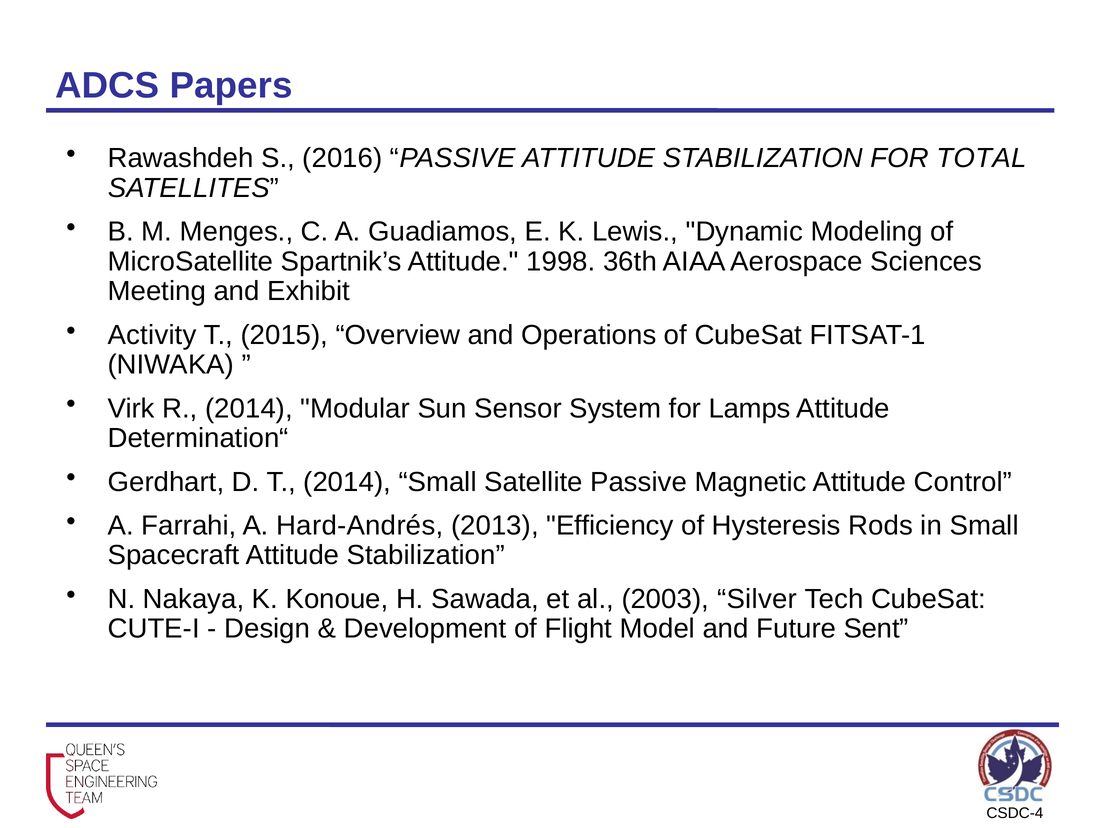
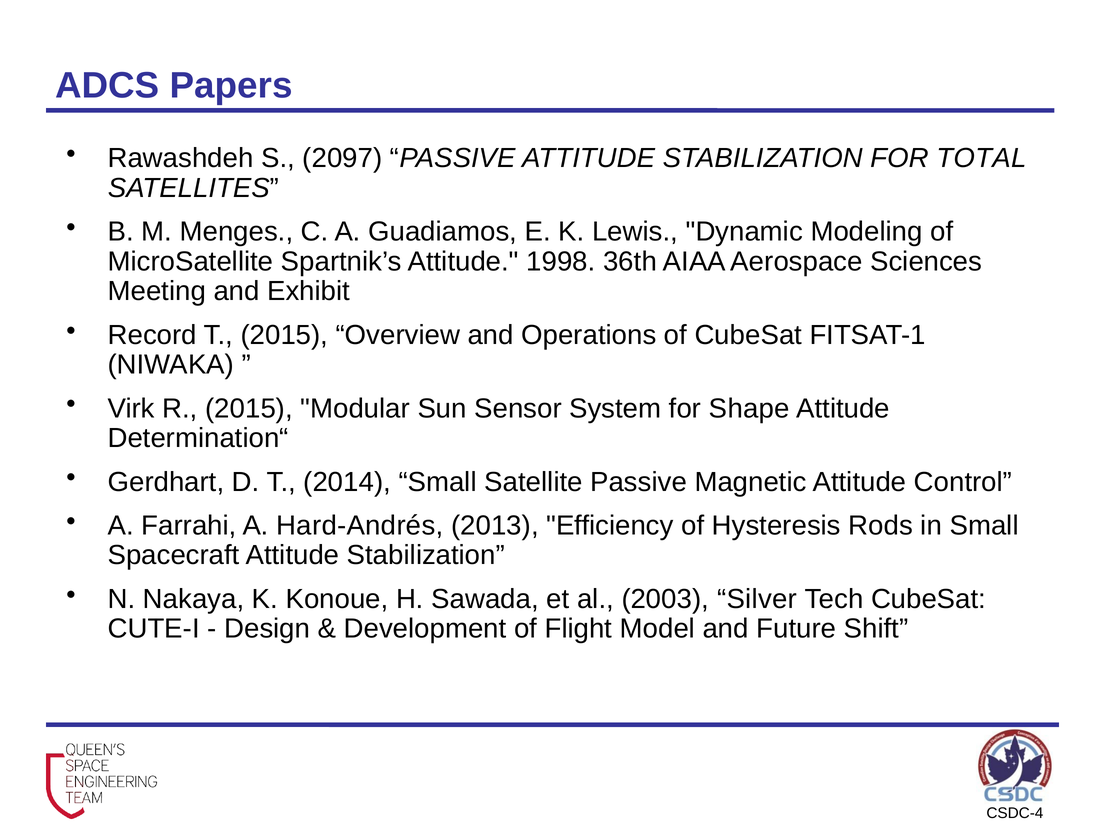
2016: 2016 -> 2097 (342, 158)
Activity: Activity -> Record (152, 335)
R 2014: 2014 -> 2015 (249, 409)
Lamps: Lamps -> Shape (749, 409)
Sent: Sent -> Shift (876, 629)
